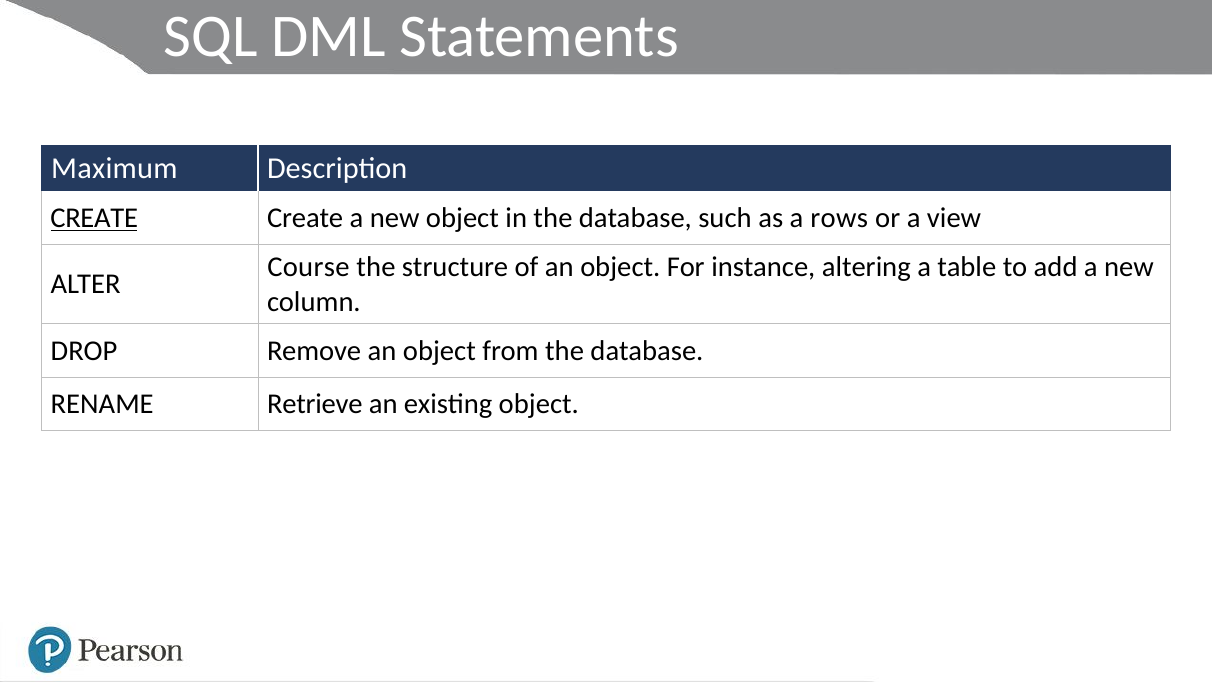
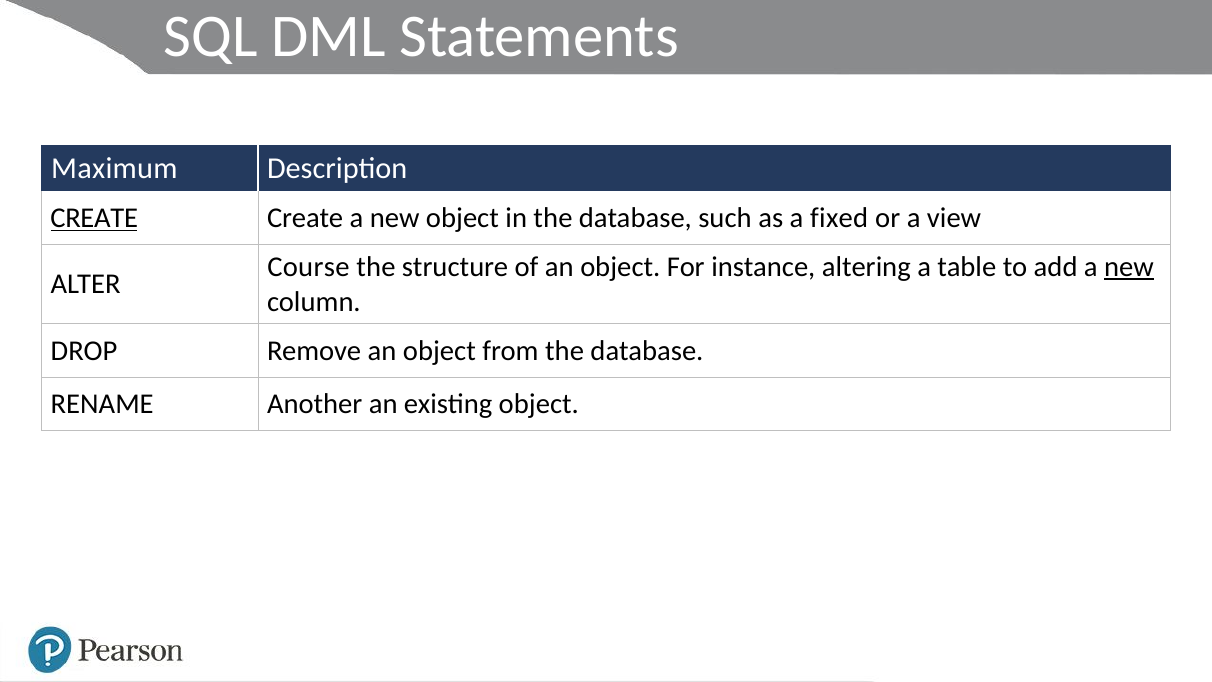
rows: rows -> fixed (839, 218)
new underline: none -> present (1129, 267)
Retrieve: Retrieve -> Another (315, 404)
